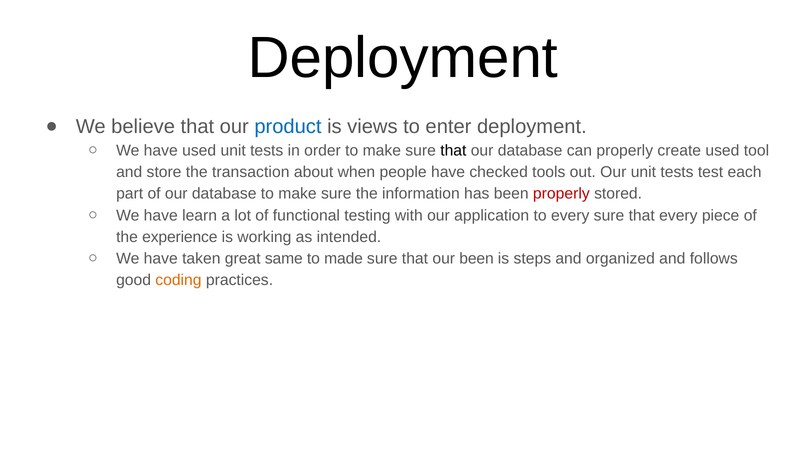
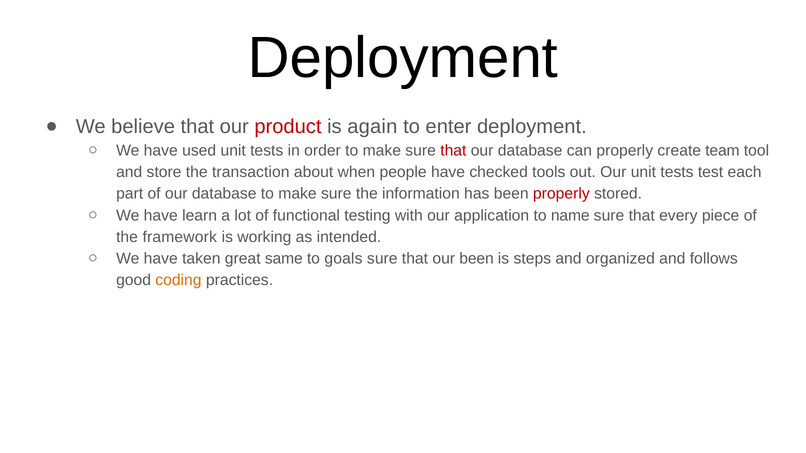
product colour: blue -> red (288, 127)
views: views -> again (372, 127)
that colour: black -> red (453, 151)
create used: used -> team (722, 151)
to every: every -> name (570, 216)
experience: experience -> framework (180, 237)
made: made -> goals (343, 259)
